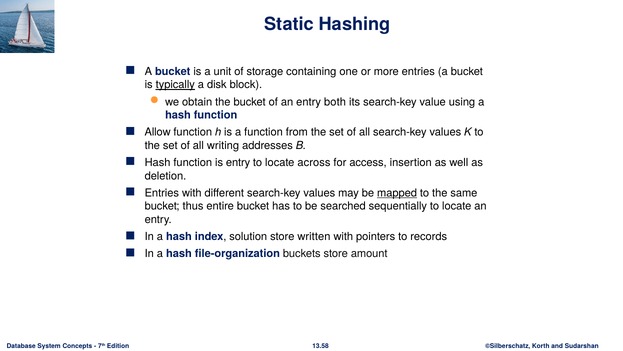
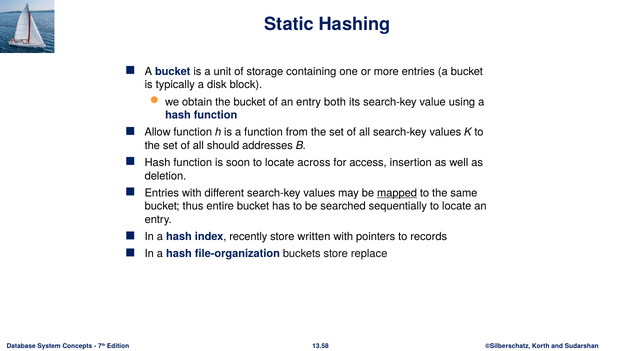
typically underline: present -> none (175, 85)
writing: writing -> should (223, 145)
is entry: entry -> soon (238, 162)
solution: solution -> recently (248, 236)
amount: amount -> replace (369, 253)
